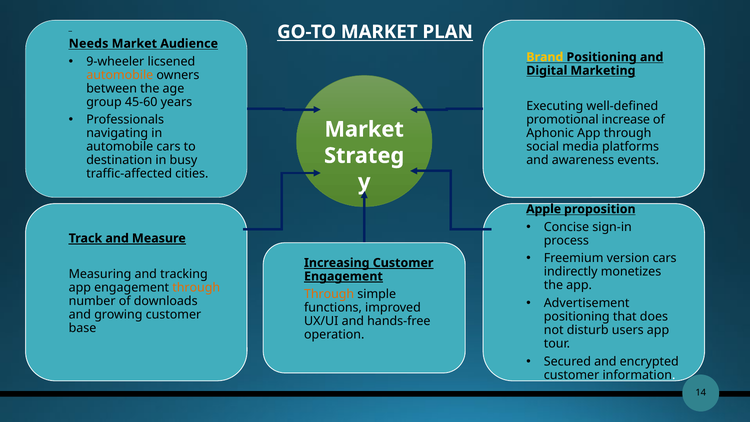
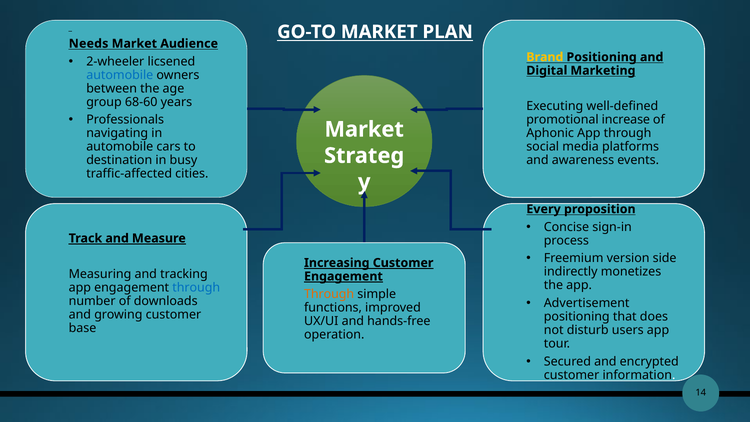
9-wheeler: 9-wheeler -> 2-wheeler (115, 61)
automobile colour: orange -> blue (120, 75)
45-60: 45-60 -> 68-60 (141, 102)
Apple: Apple -> Every (543, 209)
version cars: cars -> side (665, 258)
through colour: orange -> blue (196, 287)
